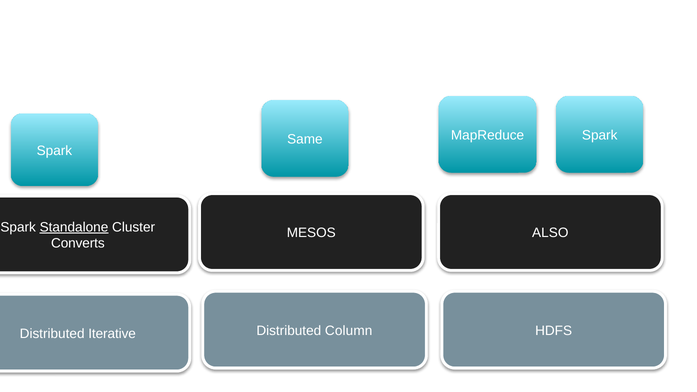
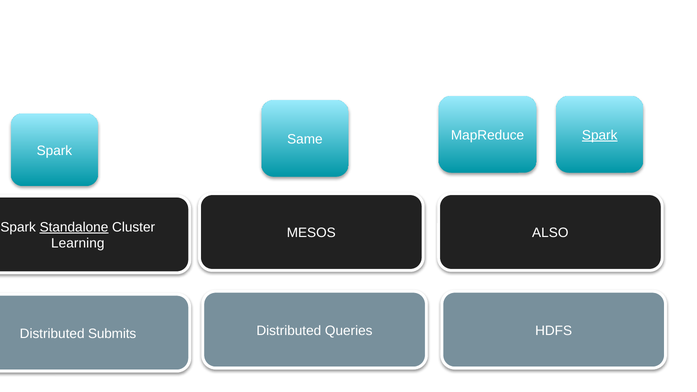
Spark underline: none -> present (600, 135)
Converts: Converts -> Learning (78, 244)
Column: Column -> Queries (349, 331)
Iterative: Iterative -> Submits (112, 334)
